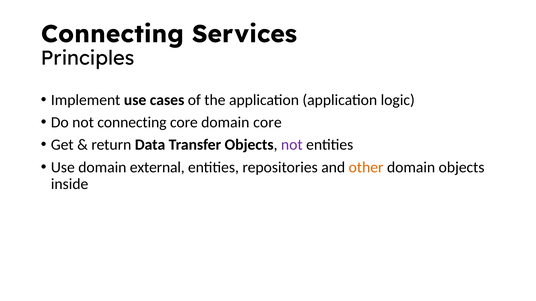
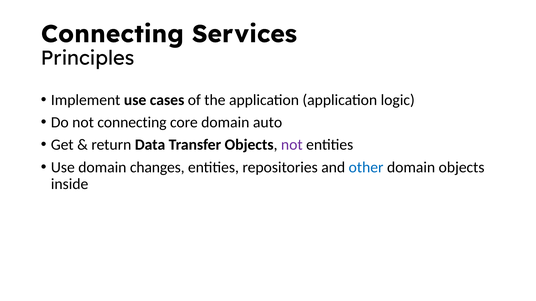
domain core: core -> auto (268, 123)
external: external -> changes (157, 167)
other colour: orange -> blue (366, 167)
